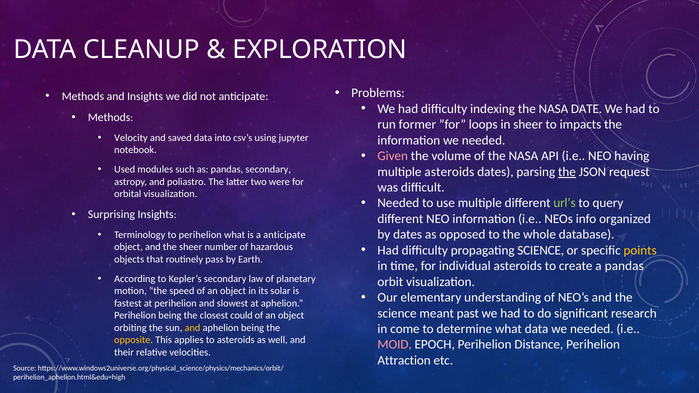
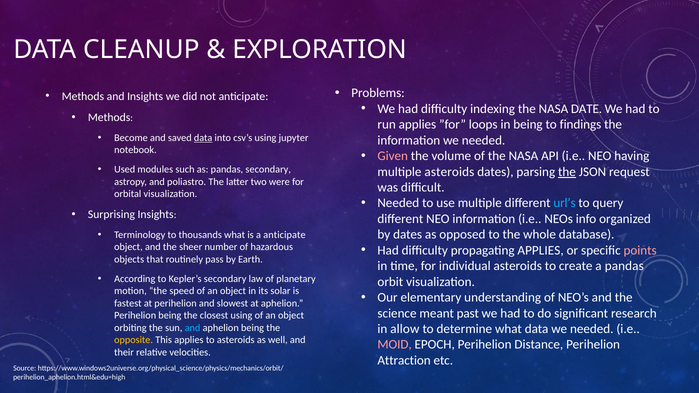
run former: former -> applies (417, 125)
in sheer: sheer -> being (528, 125)
impacts: impacts -> findings (581, 125)
Velocity: Velocity -> Become (131, 138)
data underline: none -> present (203, 138)
url’s colour: light green -> light blue (565, 203)
to perihelion: perihelion -> thousands (200, 235)
propagating SCIENCE: SCIENCE -> APPLIES (541, 250)
points colour: yellow -> pink (640, 250)
closest could: could -> using (241, 316)
and colour: yellow -> light blue (193, 328)
come: come -> allow (405, 329)
